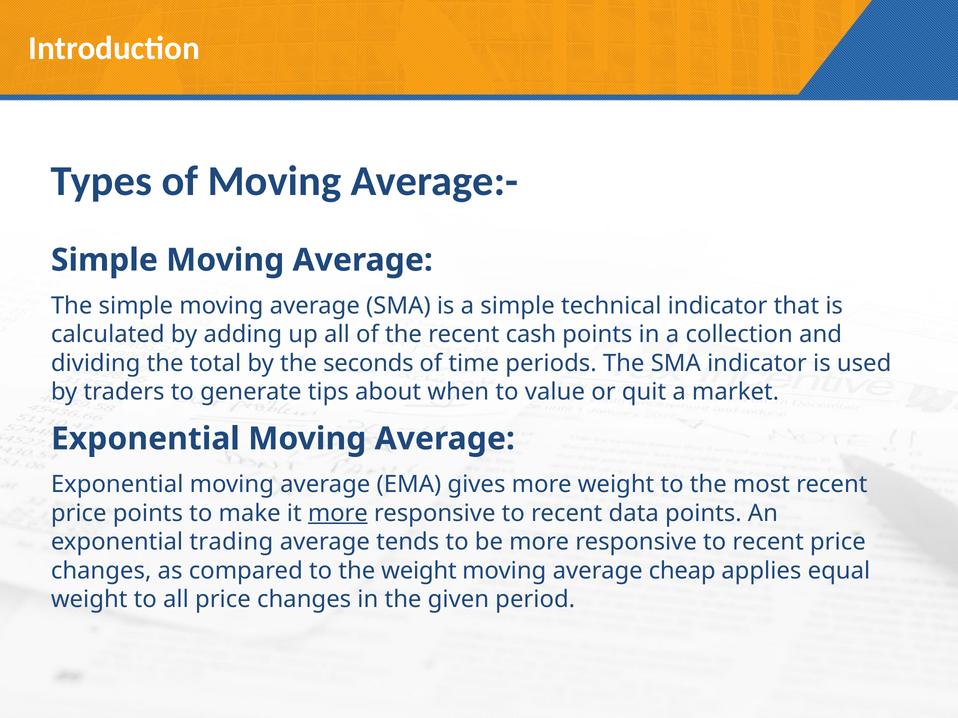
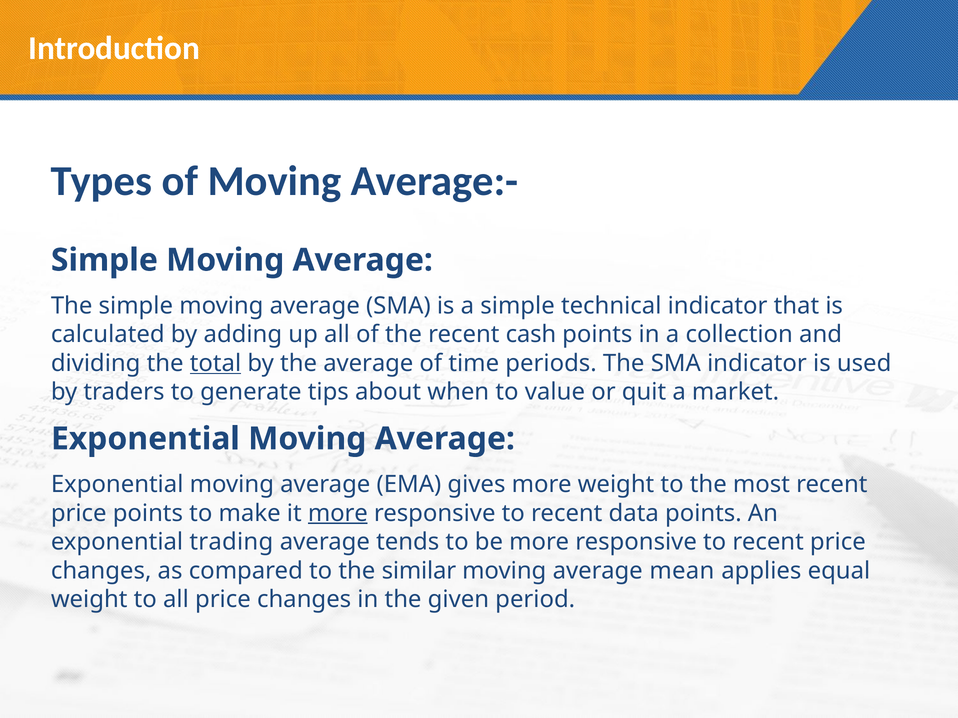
total underline: none -> present (216, 363)
the seconds: seconds -> average (368, 363)
the weight: weight -> similar (419, 571)
cheap: cheap -> mean (682, 571)
